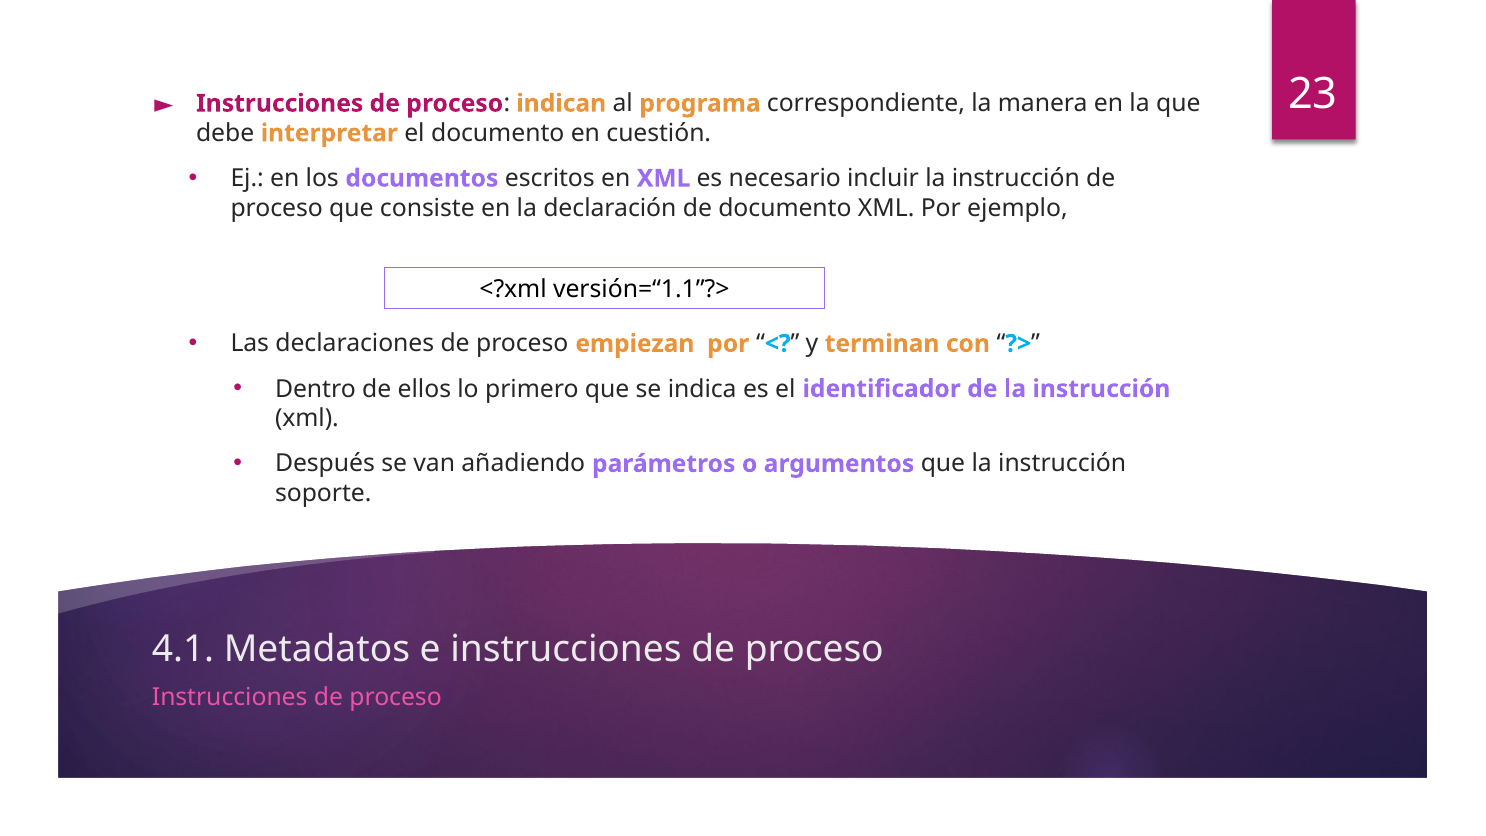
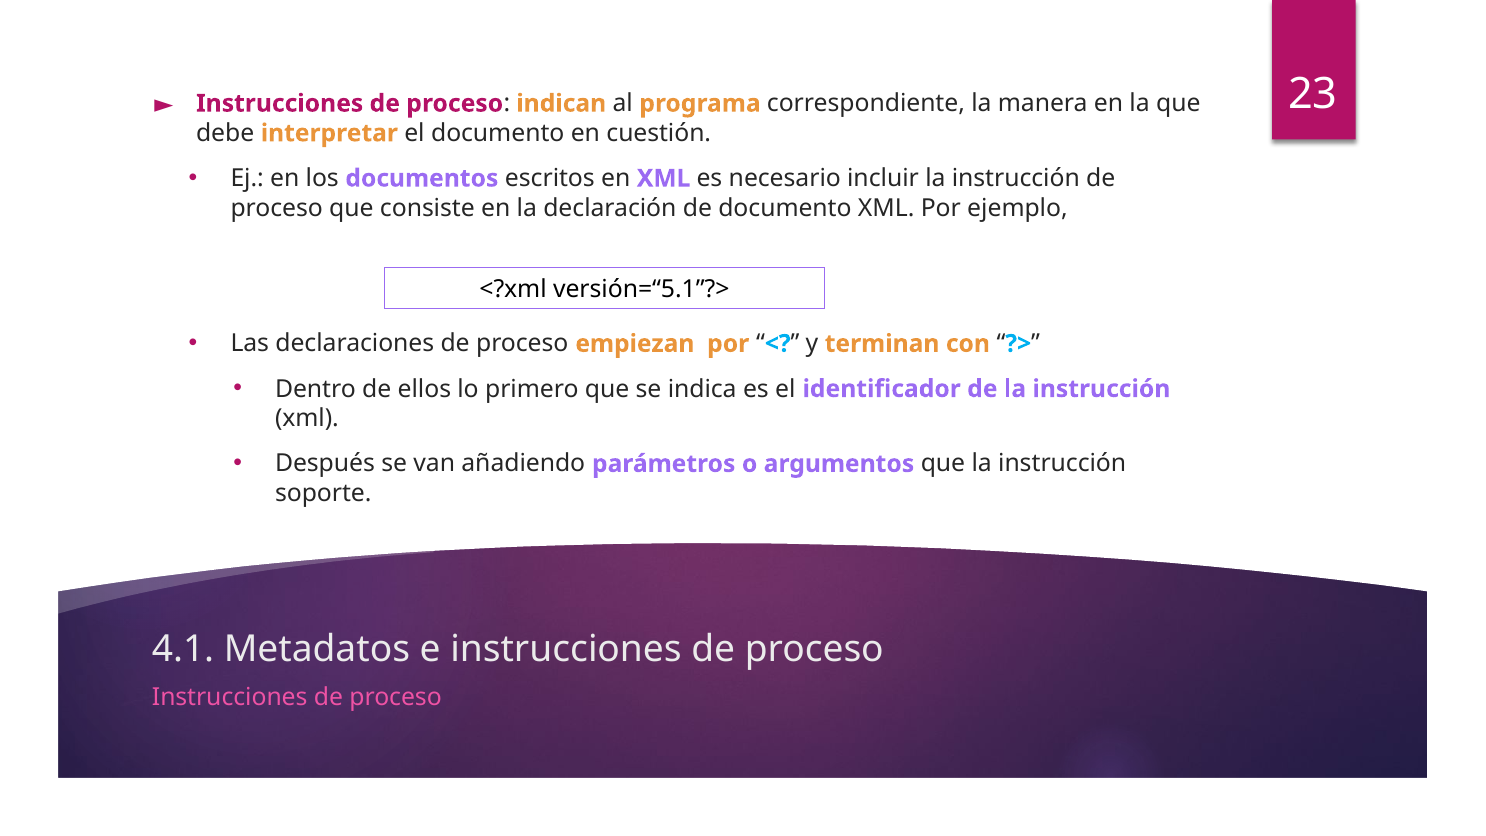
versión=“1.1”?>: versión=“1.1”?> -> versión=“5.1”?> (641, 289)
